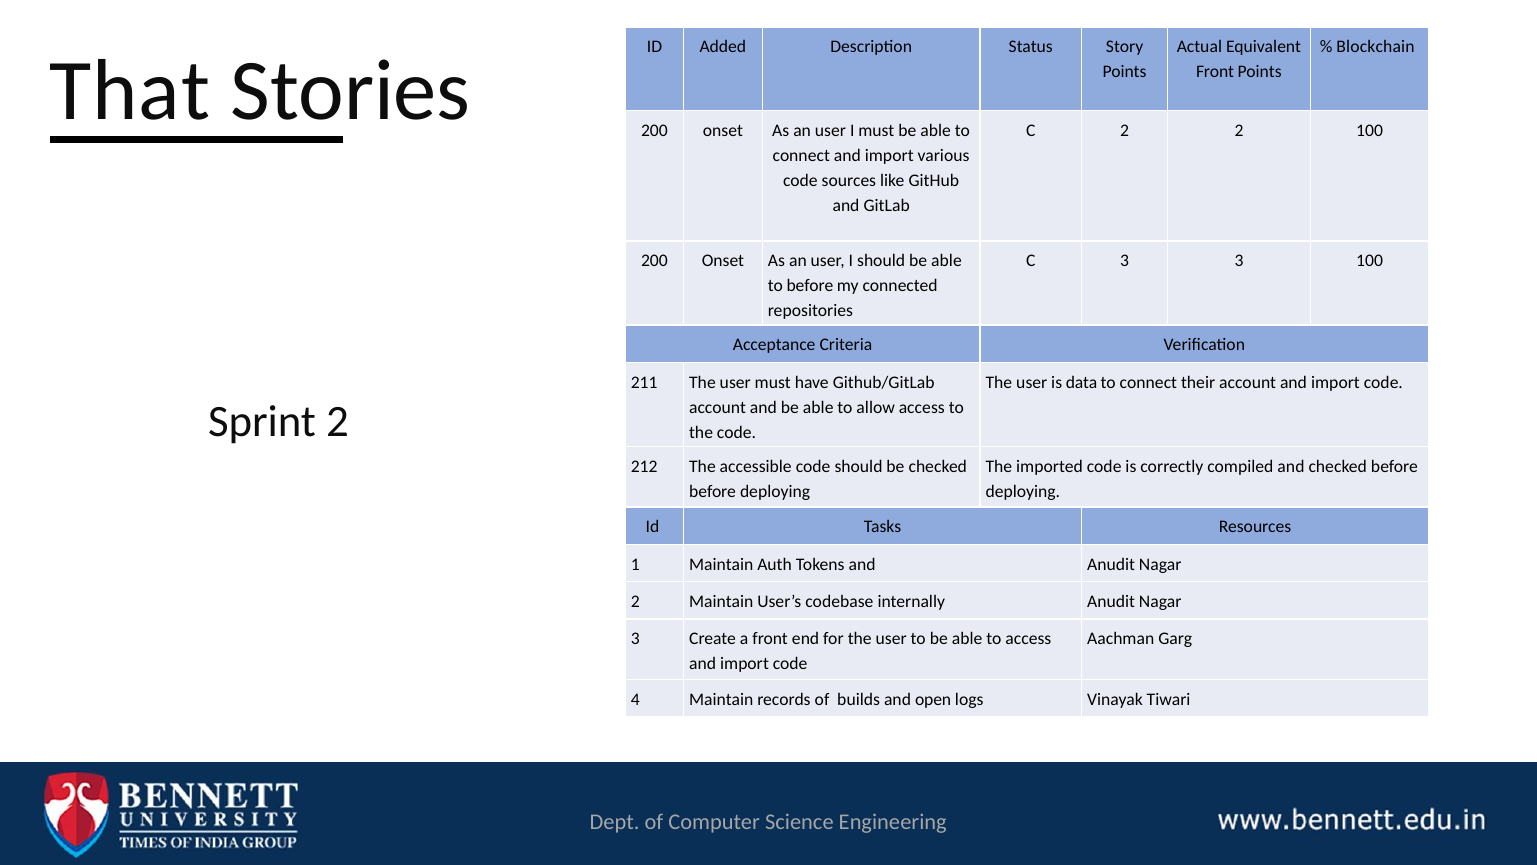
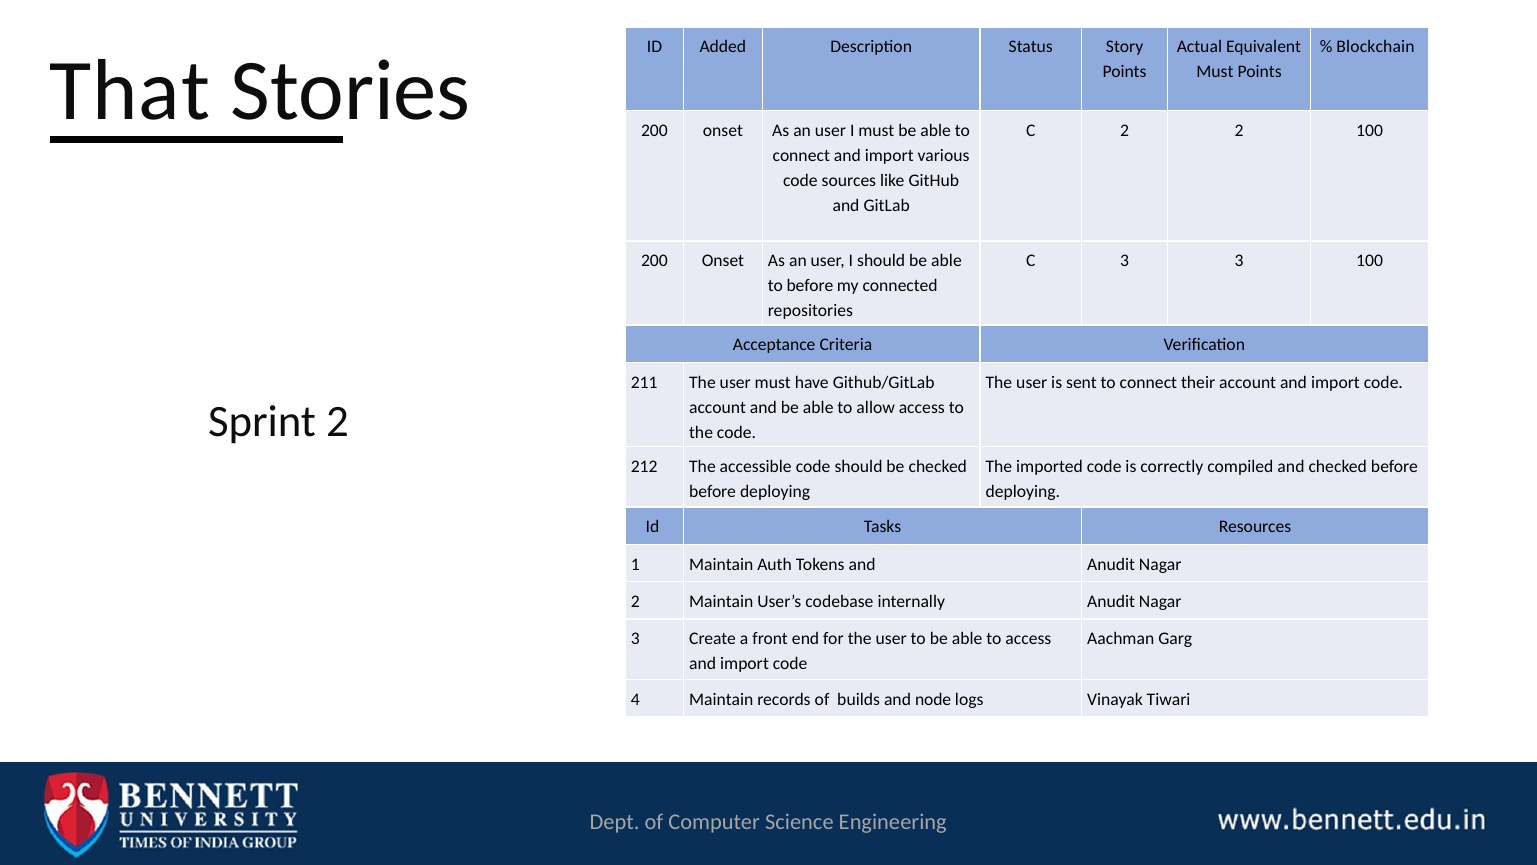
Front: Front -> Must (1215, 72)
data: data -> sent (1081, 382)
open: open -> node (933, 699)
